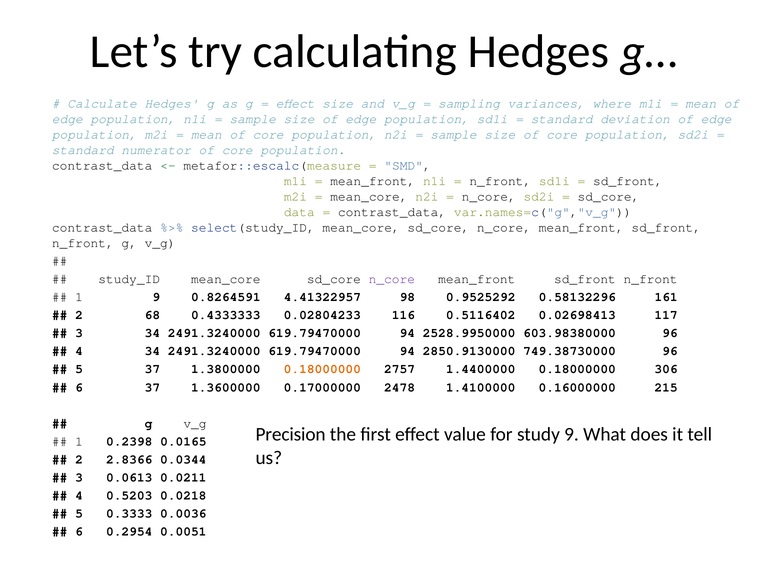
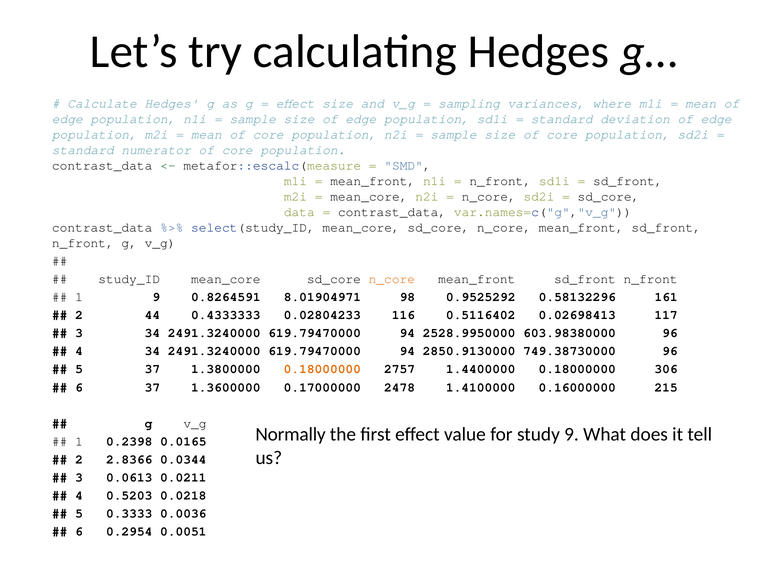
n_core colour: purple -> orange (392, 279)
4.41322957: 4.41322957 -> 8.01904971 (322, 297)
68: 68 -> 44 (152, 315)
Precision: Precision -> Normally (291, 434)
